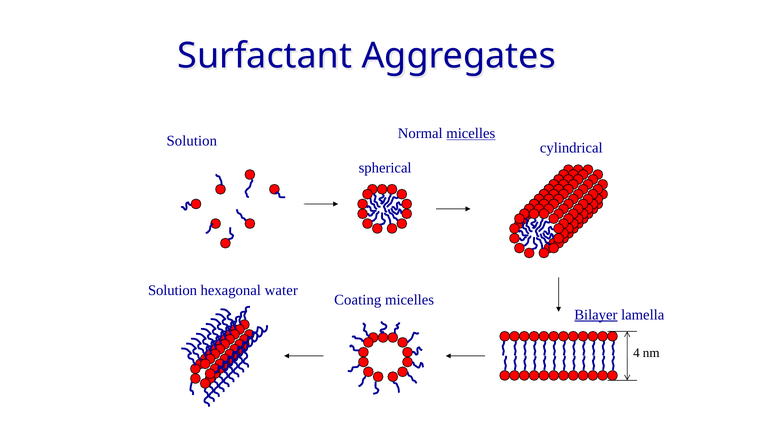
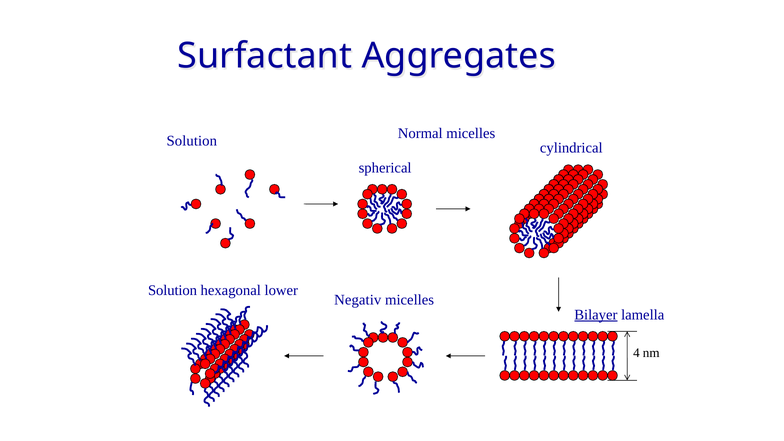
micelles underline: present -> none (471, 133)
water: water -> lower (281, 290)
Coating: Coating -> Negativ (358, 300)
